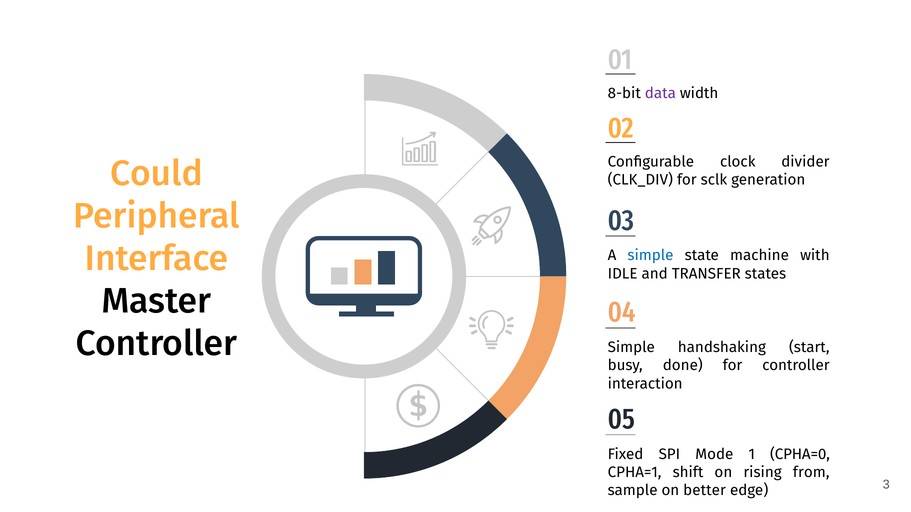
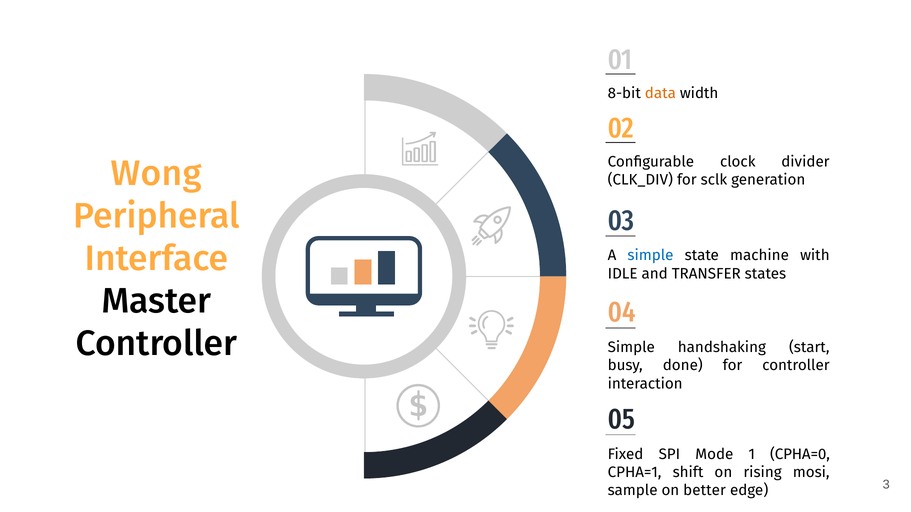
data colour: purple -> orange (660, 93)
Could: Could -> Wong (156, 174)
from: from -> mosi (811, 473)
